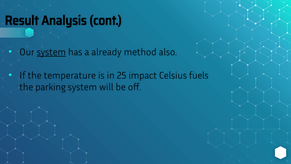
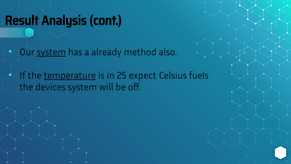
temperature underline: none -> present (70, 75)
impact: impact -> expect (143, 75)
parking: parking -> devices (51, 87)
